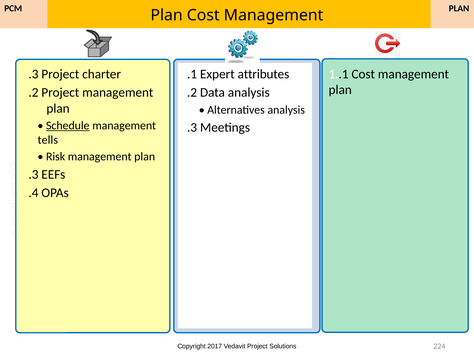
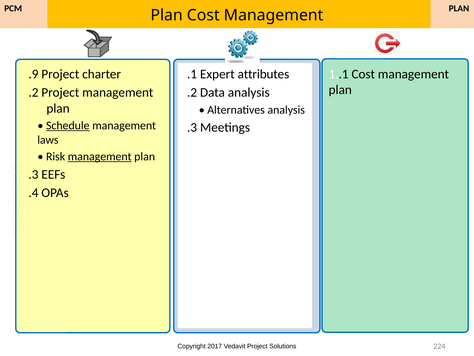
.3: .3 -> .9 (33, 74)
tells: tells -> laws (48, 140)
management underline: none -> present (100, 156)
